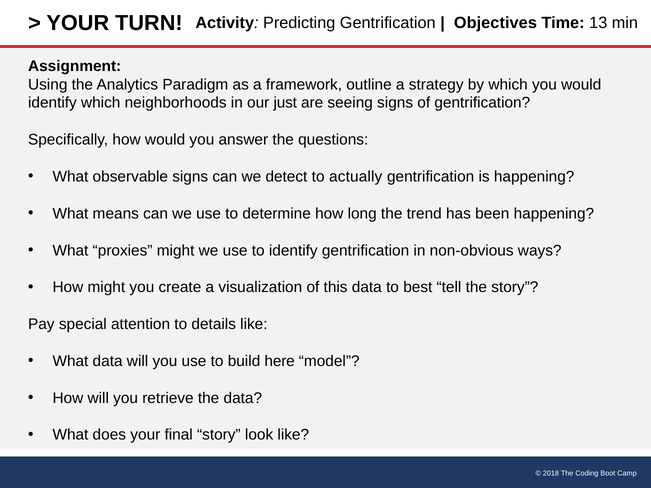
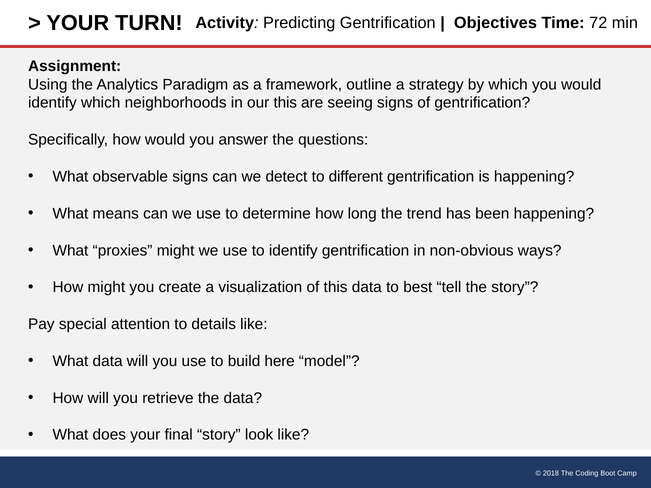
13: 13 -> 72 (598, 23)
our just: just -> this (285, 103)
actually: actually -> different (356, 177)
